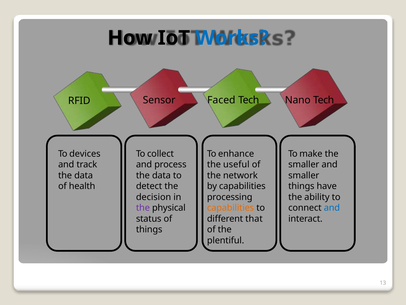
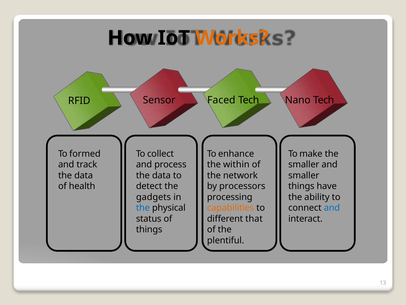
Works colour: blue -> orange (232, 38)
devices: devices -> formed (85, 153)
useful: useful -> within (236, 164)
by capabilities: capabilities -> processors (242, 186)
decision: decision -> gadgets (154, 197)
the colour: purple -> blue (143, 208)
